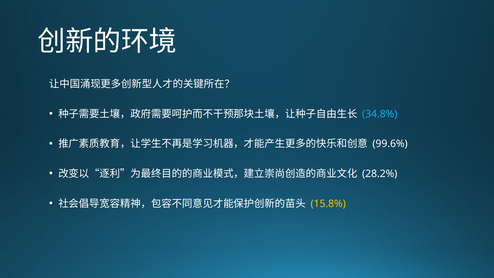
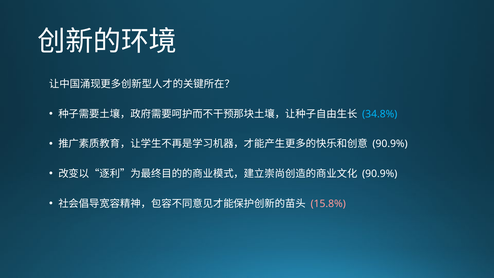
99.6%: 99.6% -> 90.9% (390, 144)
28.2%: 28.2% -> 90.9% (380, 174)
15.8% colour: yellow -> pink (328, 204)
